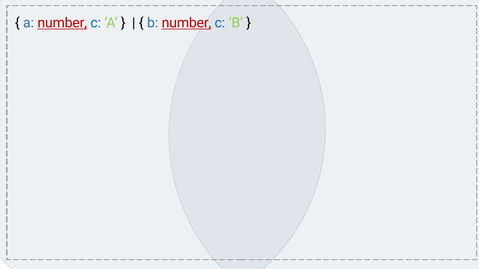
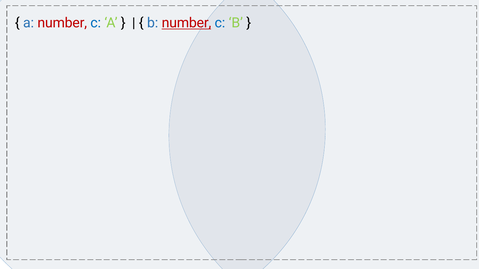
number underline: present -> none (62, 23)
